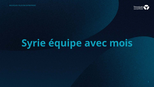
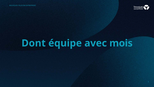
Syrie: Syrie -> Dont (34, 43)
